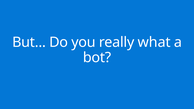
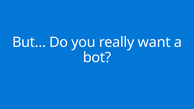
what: what -> want (154, 42)
